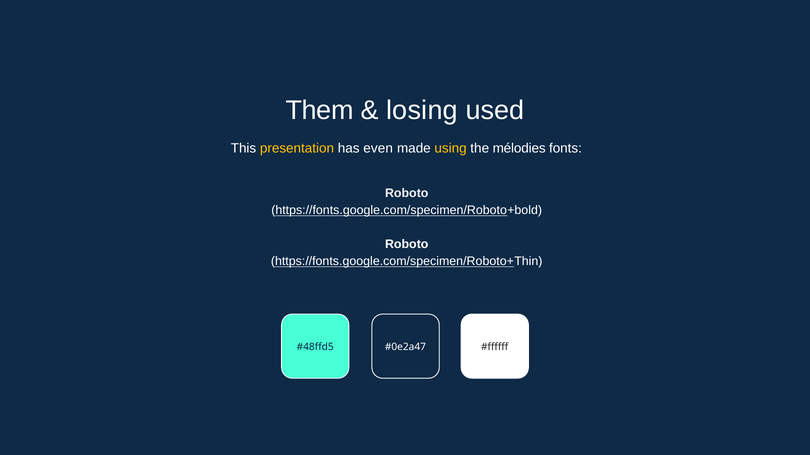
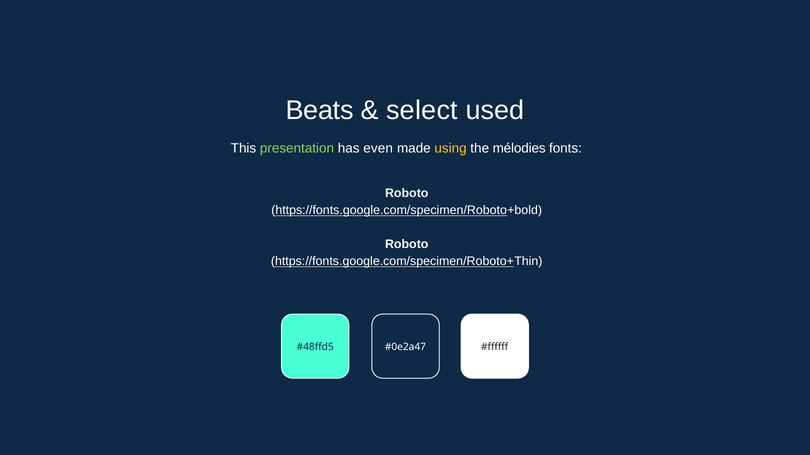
Them: Them -> Beats (320, 111)
losing: losing -> select (422, 111)
presentation colour: yellow -> light green (297, 149)
